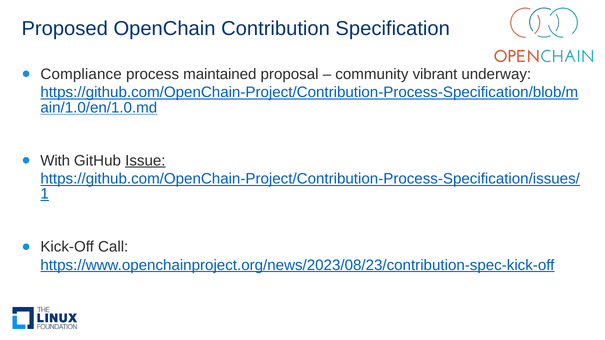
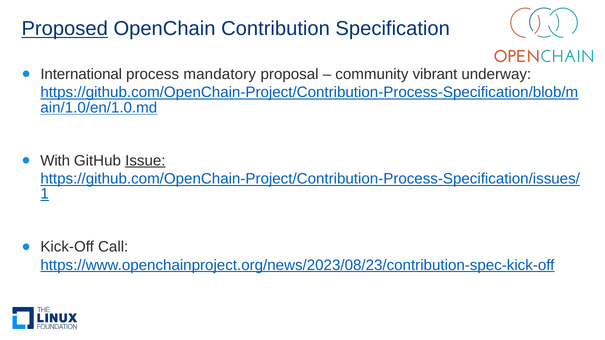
Proposed underline: none -> present (65, 29)
Compliance: Compliance -> International (81, 74)
maintained: maintained -> mandatory (220, 74)
